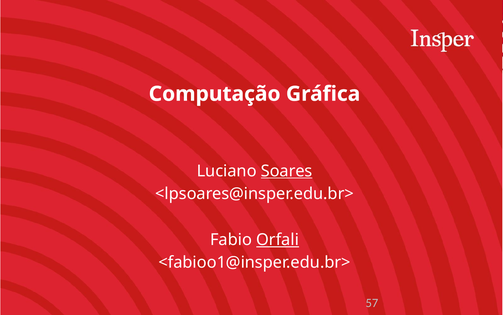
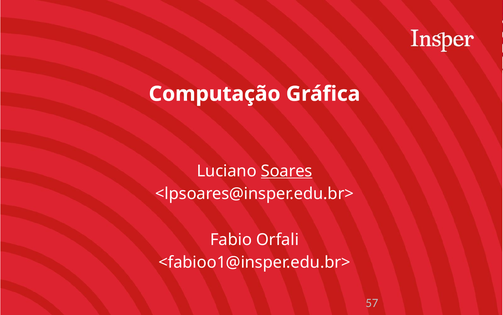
Orfali underline: present -> none (278, 239)
